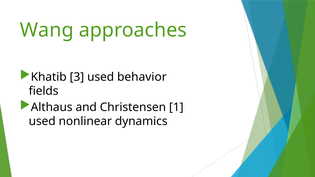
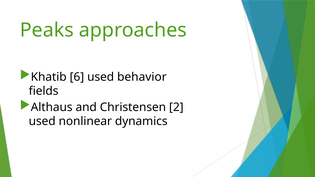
Wang: Wang -> Peaks (47, 30)
3: 3 -> 6 (77, 77)
1: 1 -> 2 (176, 107)
